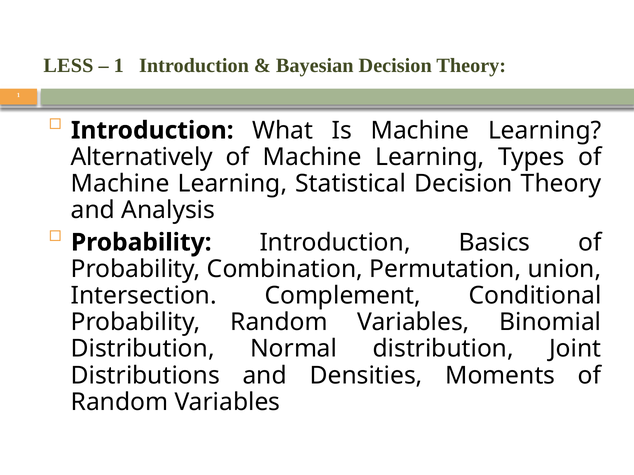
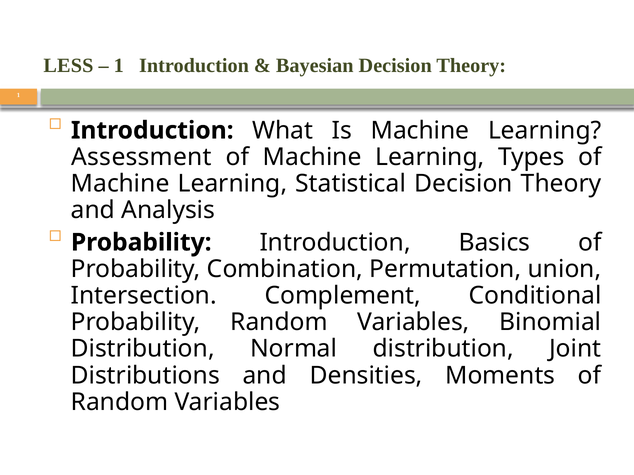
Alternatively: Alternatively -> Assessment (142, 157)
